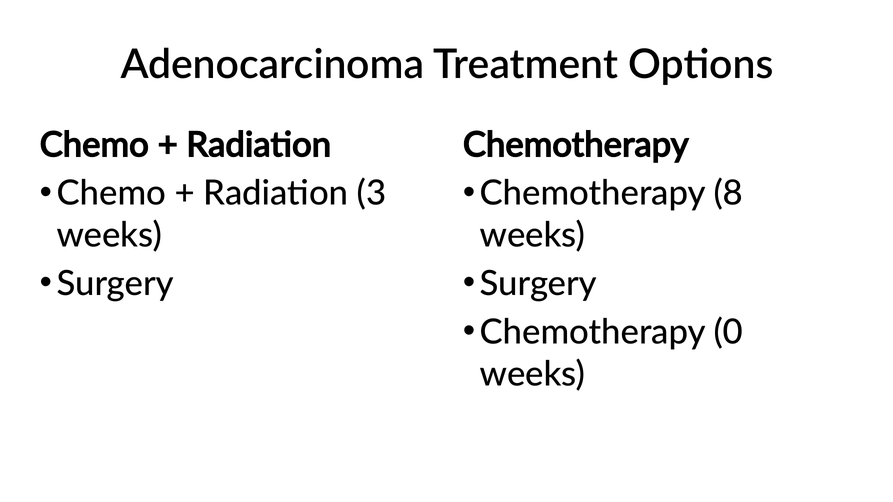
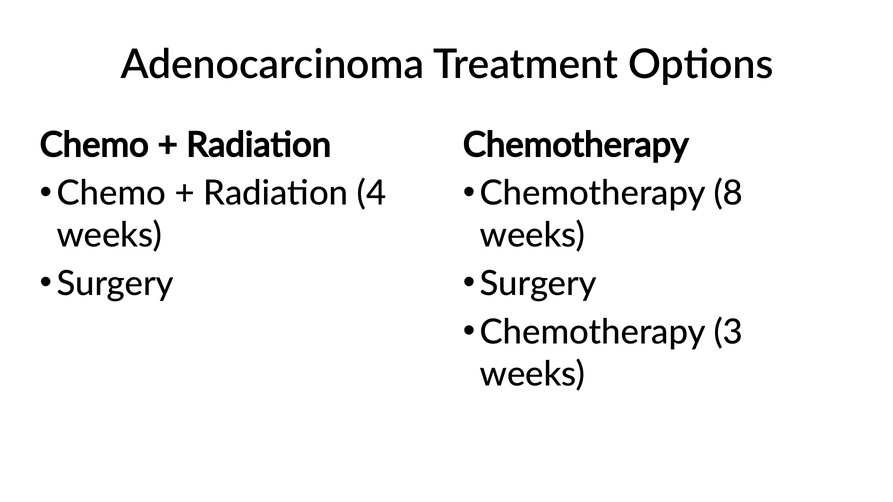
3: 3 -> 4 (372, 194)
0: 0 -> 3 (728, 333)
